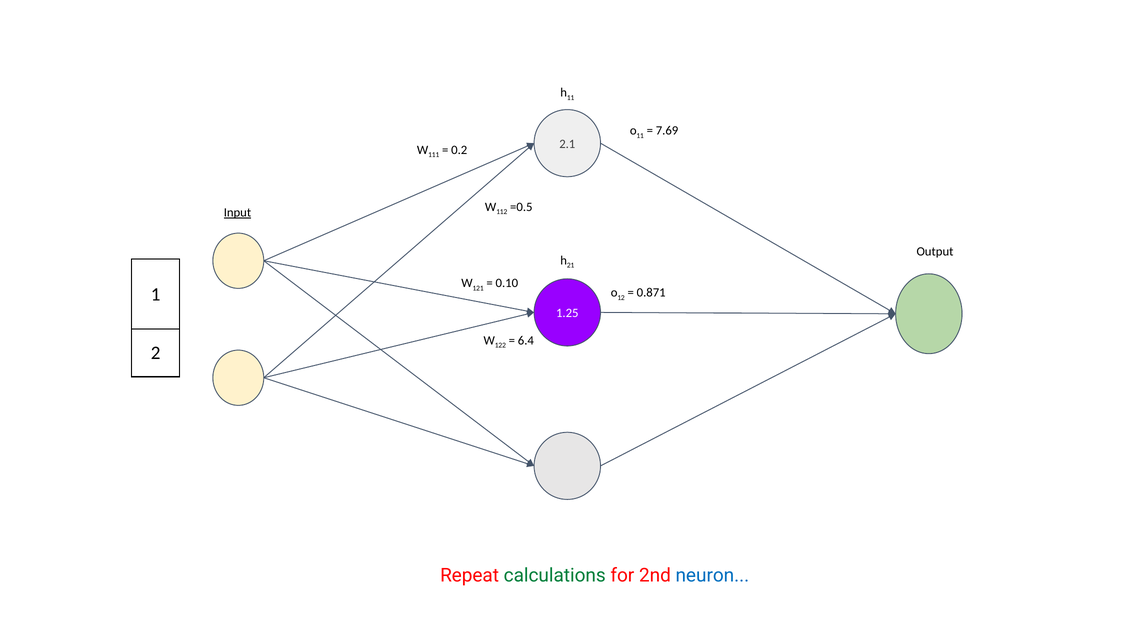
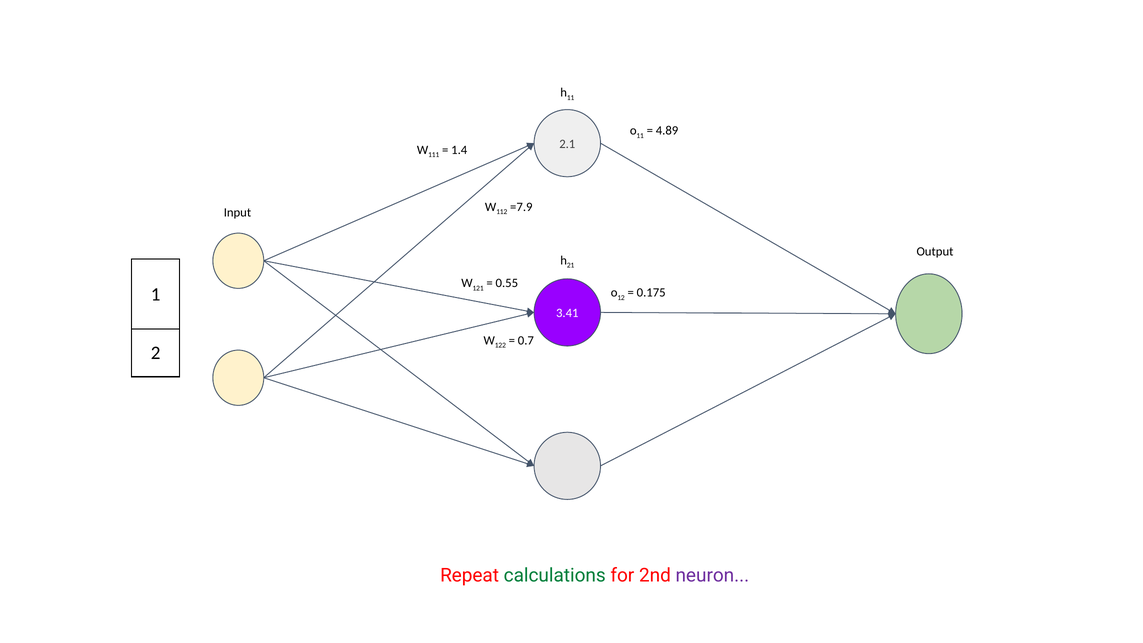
7.69: 7.69 -> 4.89 (667, 131)
0.2: 0.2 -> 1.4 (459, 150)
=0.5: =0.5 -> =7.9 (521, 207)
Input underline: present -> none (237, 213)
0.10: 0.10 -> 0.55 (507, 283)
0.871: 0.871 -> 0.175 (651, 293)
1.25: 1.25 -> 3.41 (567, 313)
6.4: 6.4 -> 0.7 (526, 340)
neuron colour: blue -> purple (712, 576)
